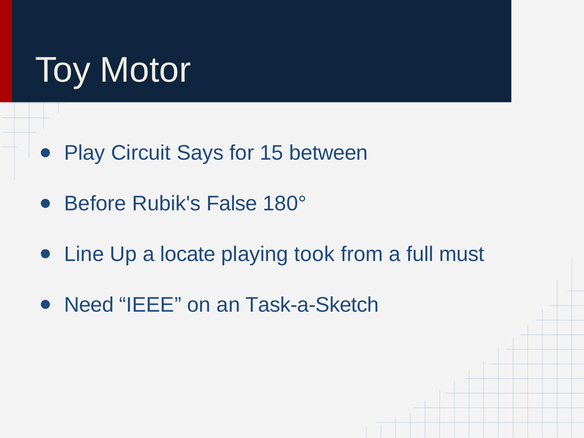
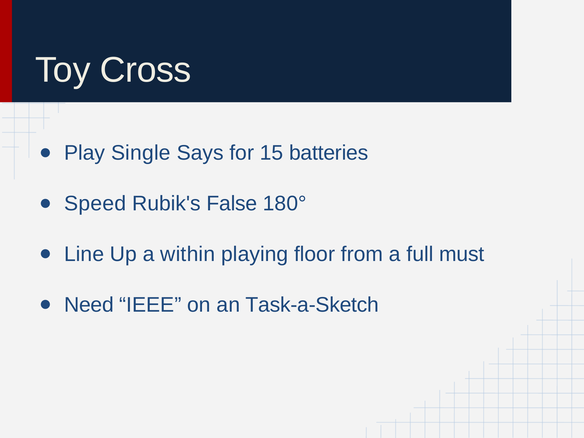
Motor: Motor -> Cross (146, 70)
Circuit: Circuit -> Single (141, 153)
between: between -> batteries (329, 153)
Before: Before -> Speed (95, 204)
locate: locate -> within (188, 254)
took: took -> floor (315, 254)
